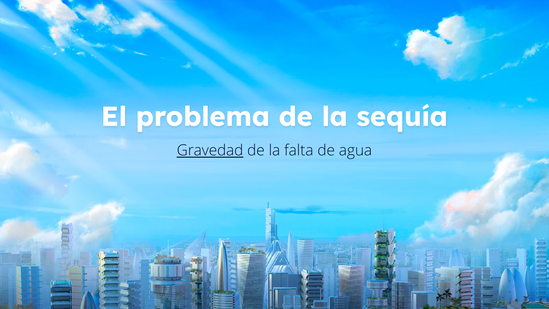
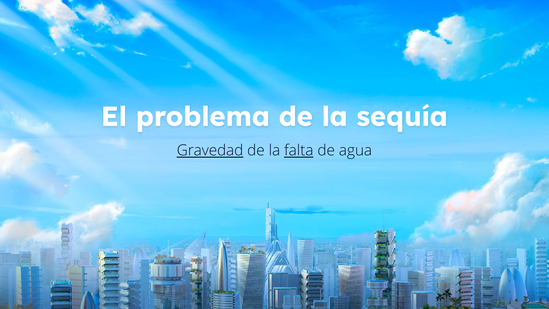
falta underline: none -> present (299, 151)
